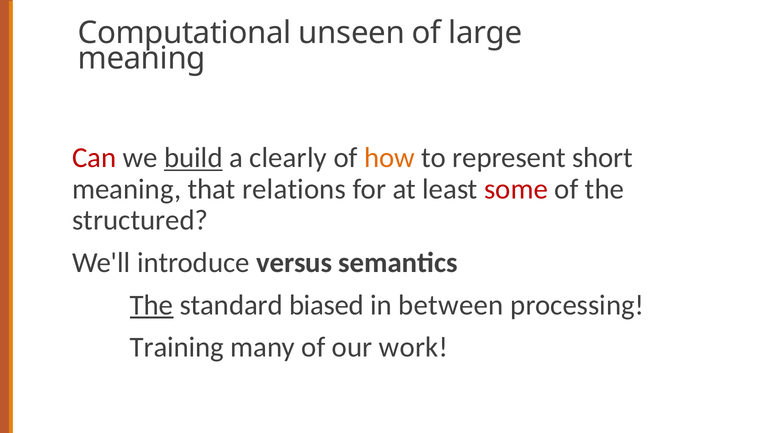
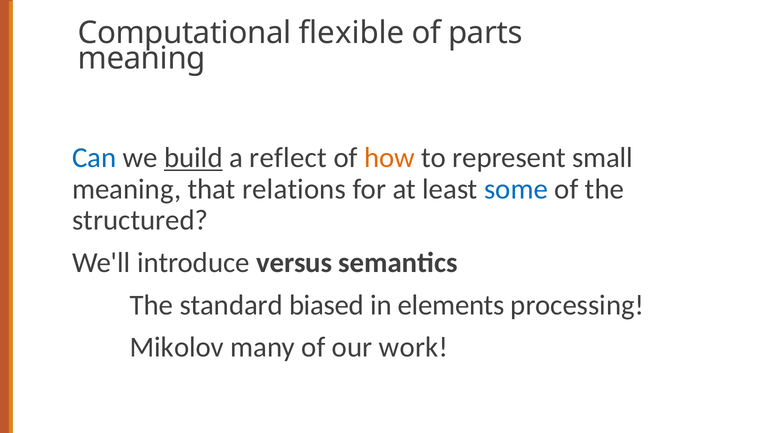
unseen: unseen -> flexible (352, 33)
large: large -> parts (485, 33)
Can colour: red -> blue (94, 158)
clearly: clearly -> reflect (288, 158)
short: short -> small (603, 158)
some colour: red -> blue (516, 189)
The underline: present -> none (152, 305)
between: between -> elements (451, 305)
Training: Training -> Mikolov (177, 347)
